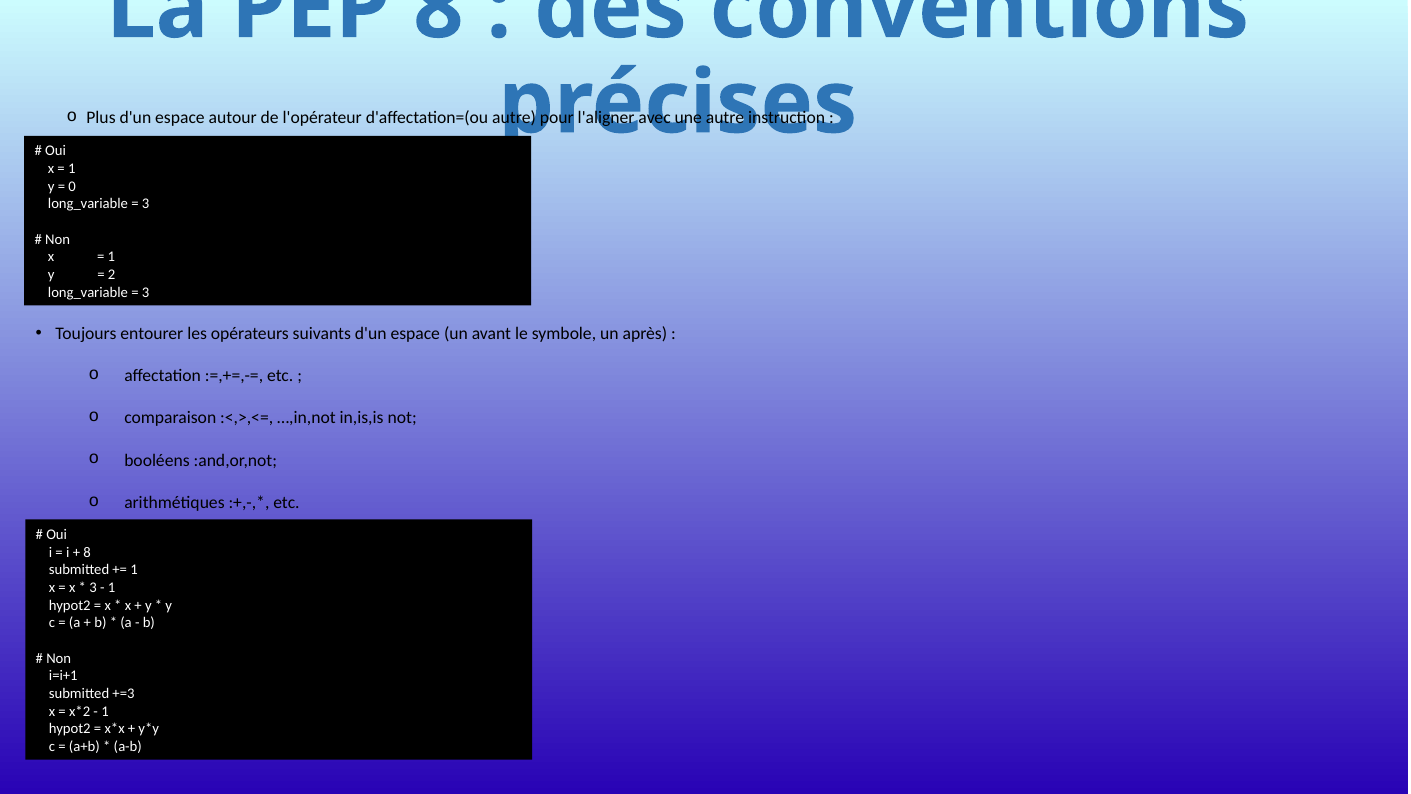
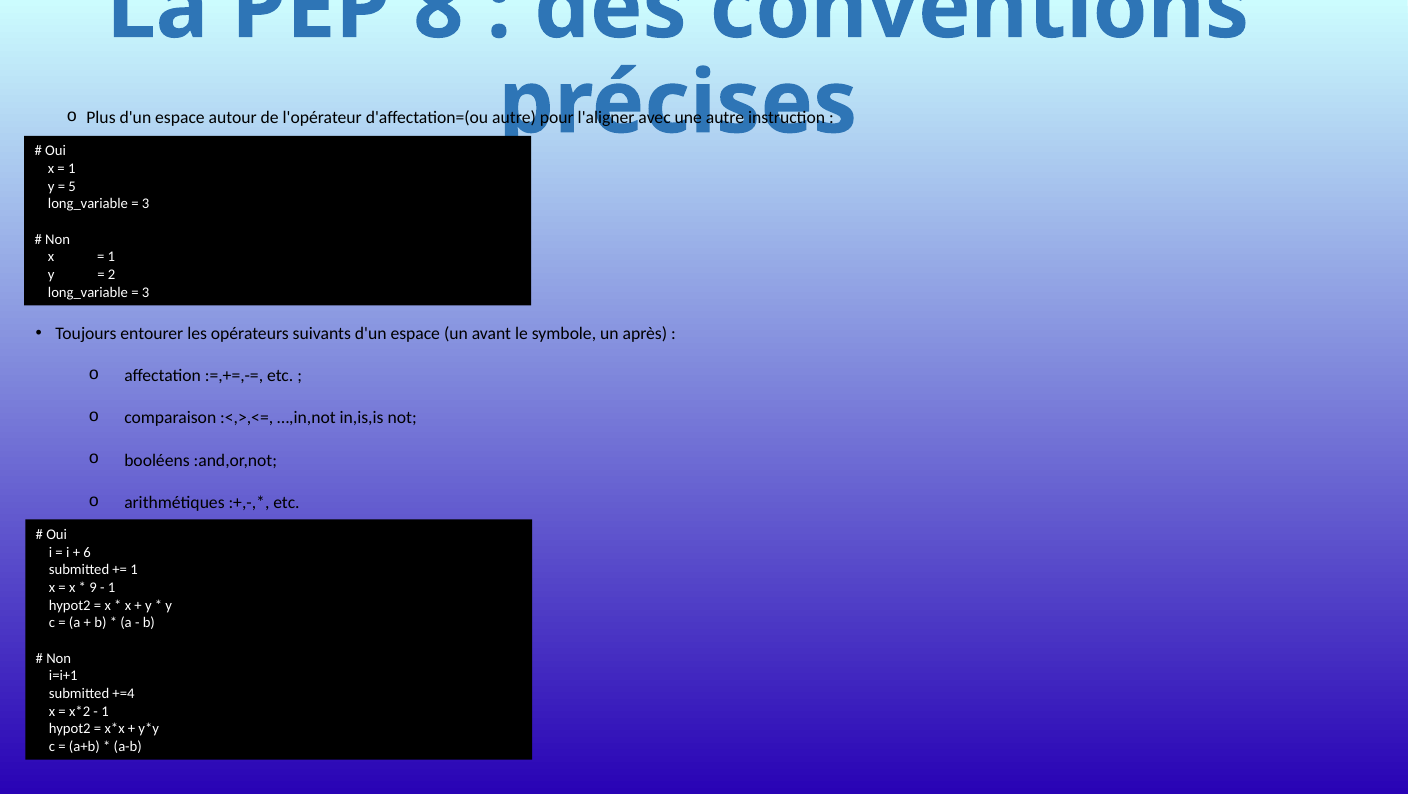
0: 0 -> 5 (72, 186)
8: 8 -> 6 (87, 552)
3: 3 -> 9 (93, 587)
+=3: +=3 -> +=4 (123, 693)
